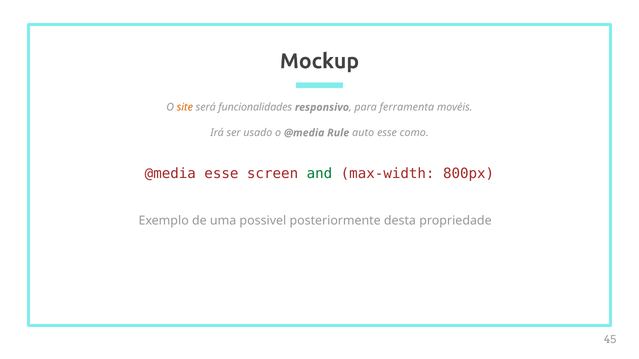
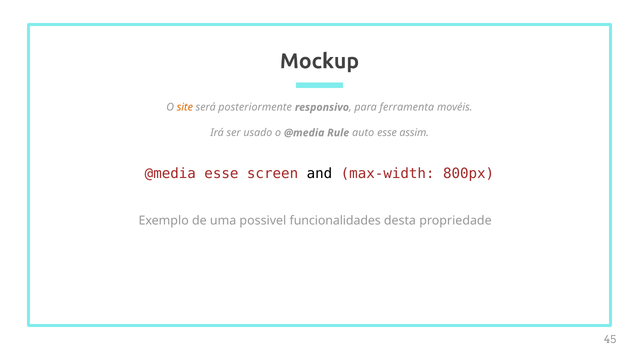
funcionalidades: funcionalidades -> posteriormente (255, 107)
como: como -> assim (414, 133)
and colour: green -> black (319, 174)
posteriormente: posteriormente -> funcionalidades (335, 221)
